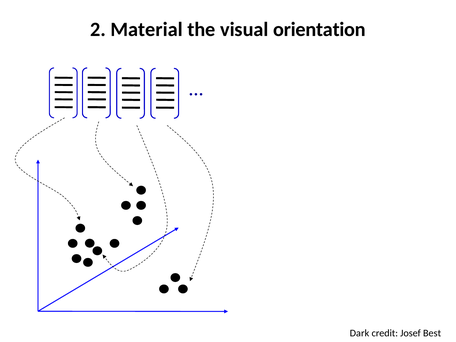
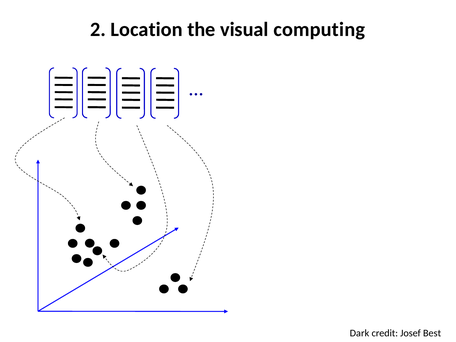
Material: Material -> Location (147, 30)
orientation: orientation -> computing (319, 30)
